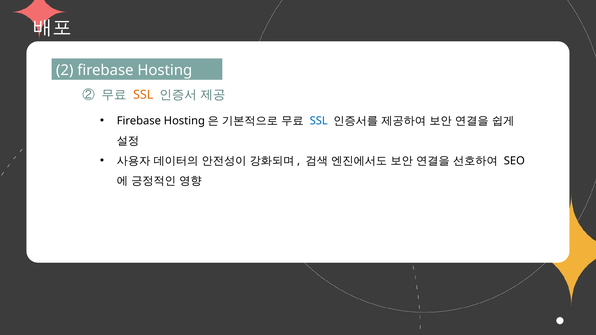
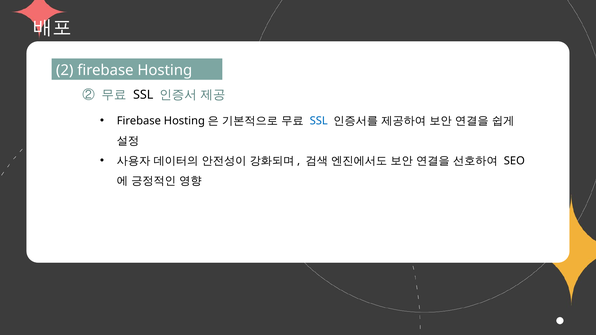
SSL colour: orange -> black (143, 95)
